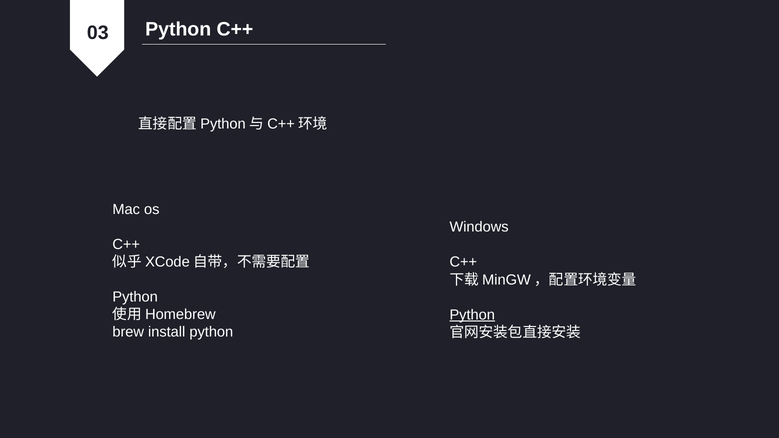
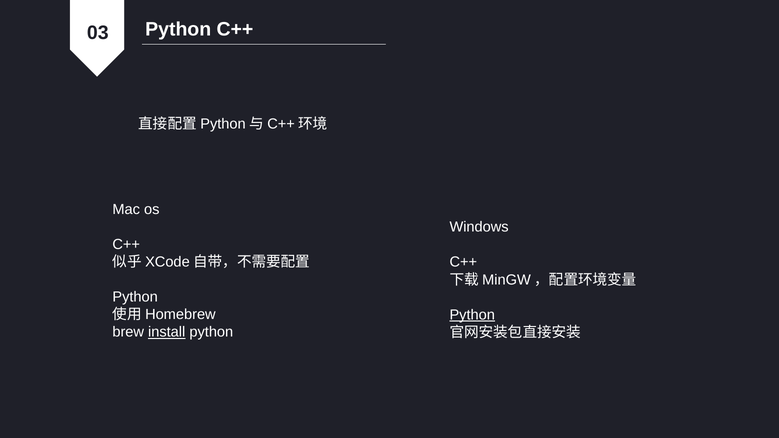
install underline: none -> present (167, 332)
